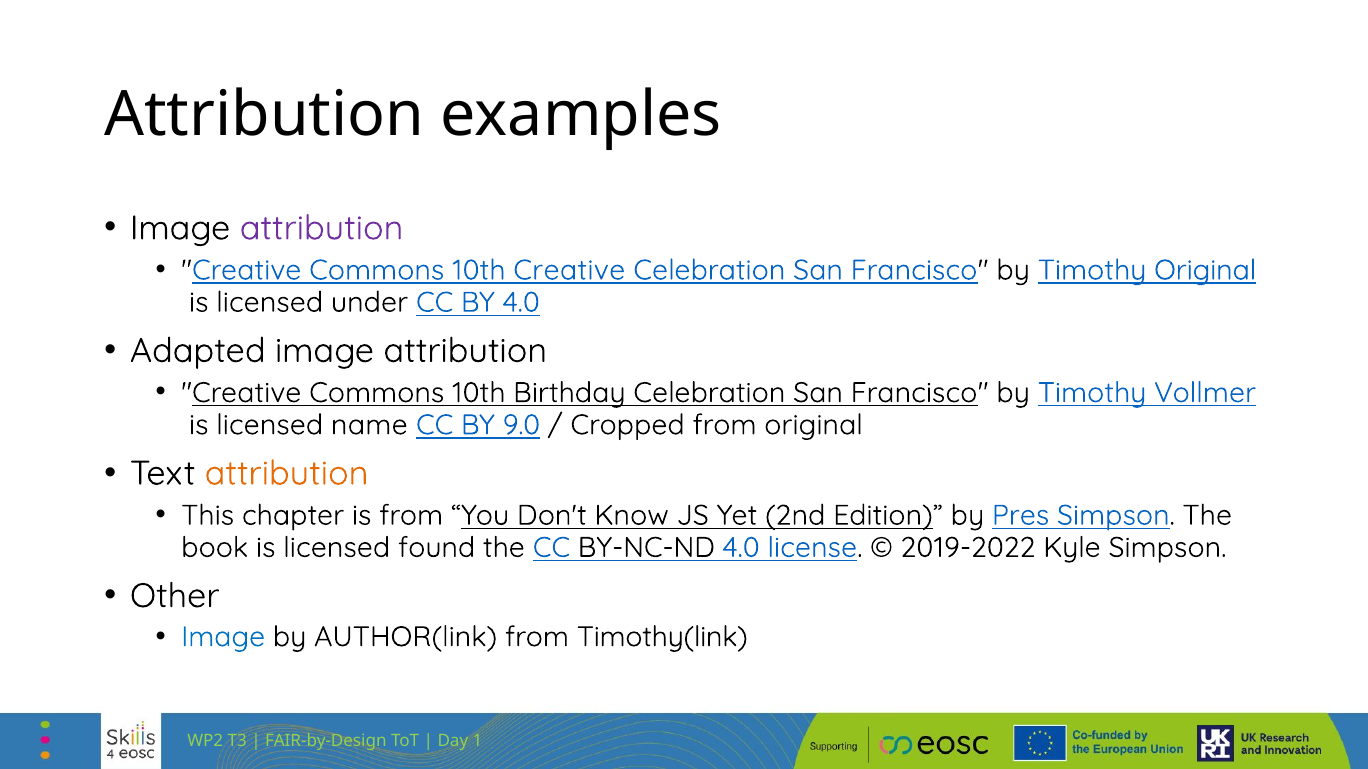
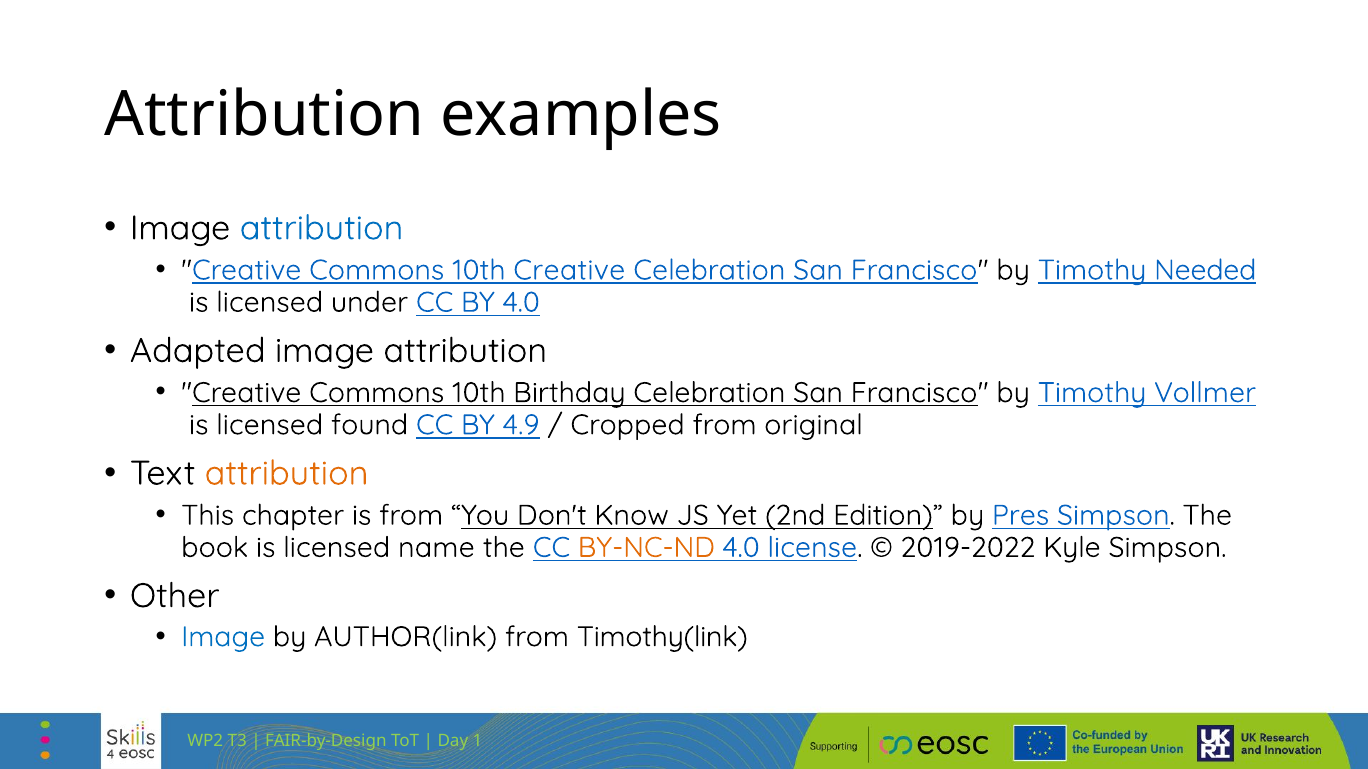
attribution colour: purple -> blue (322, 228)
Timothy Original: Original -> Needed (1205, 270)
name: name -> found (370, 425)
9.0: 9.0 -> 4.9 (521, 425)
found: found -> name (436, 548)
BY-NC-ND colour: black -> orange (646, 548)
